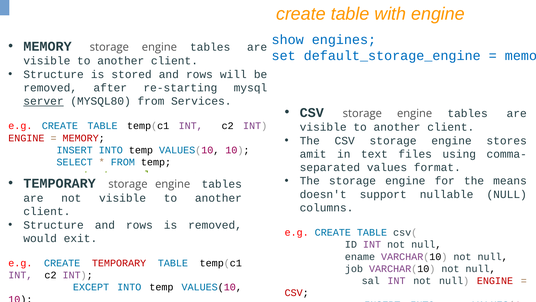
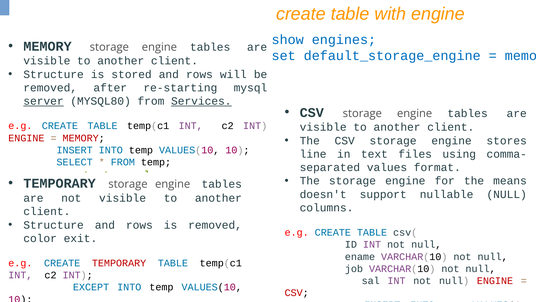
Services underline: none -> present (201, 101)
amit: amit -> line (313, 154)
would: would -> color (40, 238)
